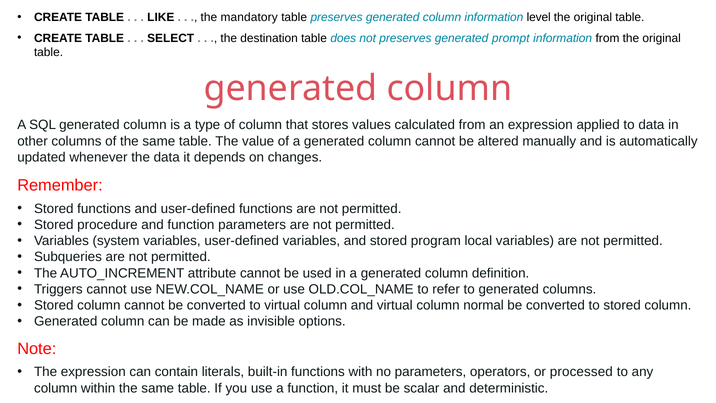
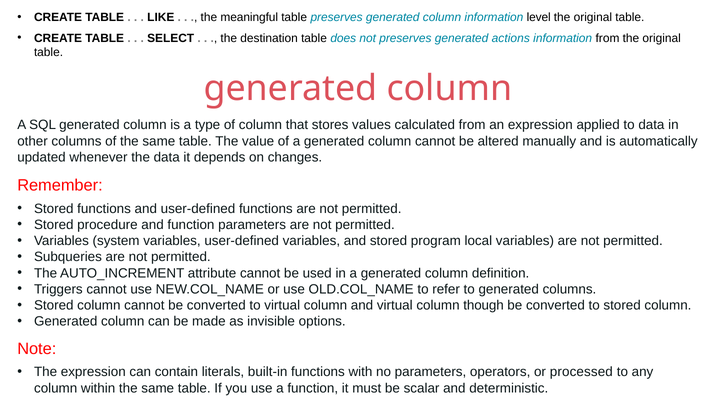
mandatory: mandatory -> meaningful (249, 17)
prompt: prompt -> actions (511, 38)
normal: normal -> though (484, 305)
